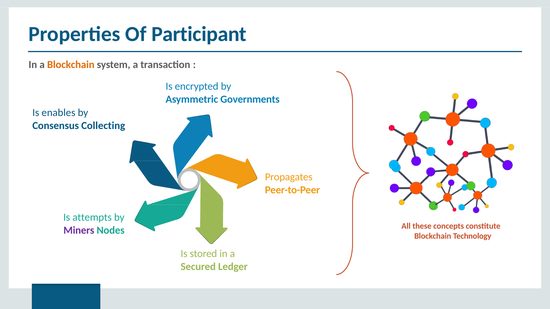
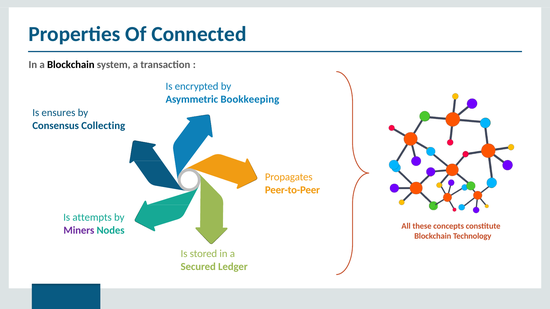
Participant: Participant -> Connected (199, 34)
Blockchain colour: orange -> black (71, 65)
Governments: Governments -> Bookkeeping (250, 99)
enables: enables -> ensures (58, 113)
